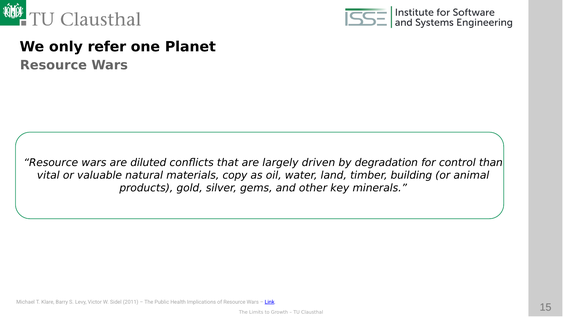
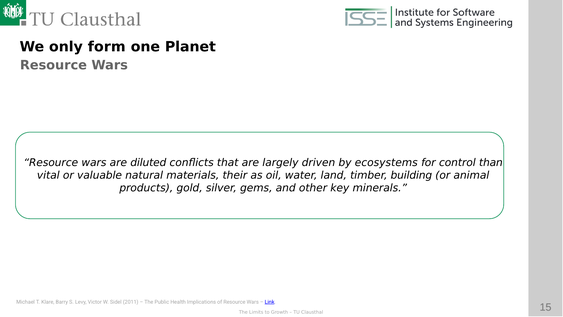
refer: refer -> form (107, 47)
degradation: degradation -> ecosystems (386, 163)
copy: copy -> their (235, 175)
